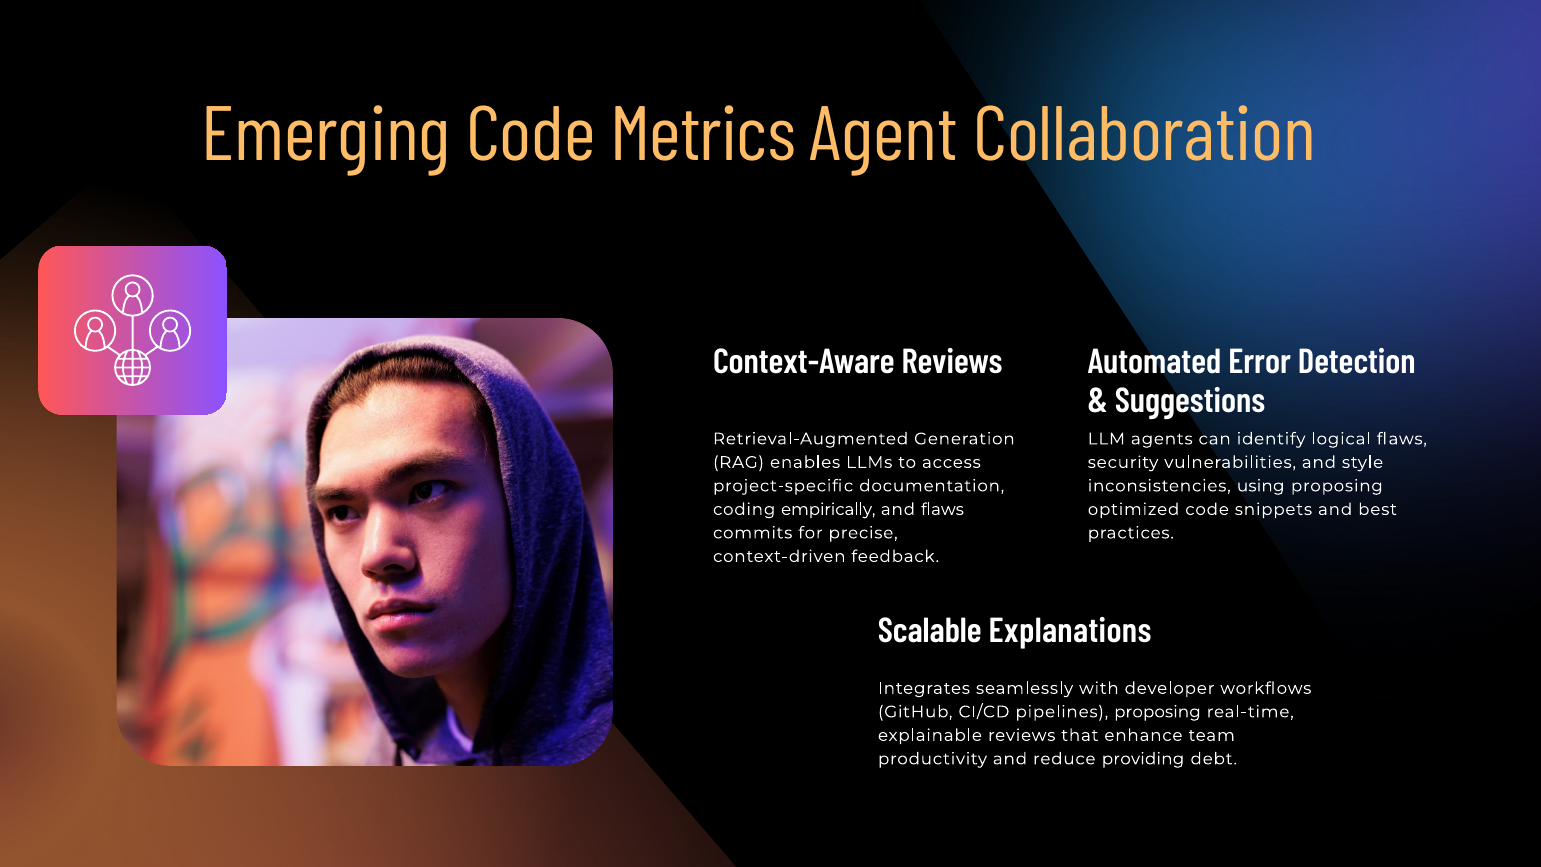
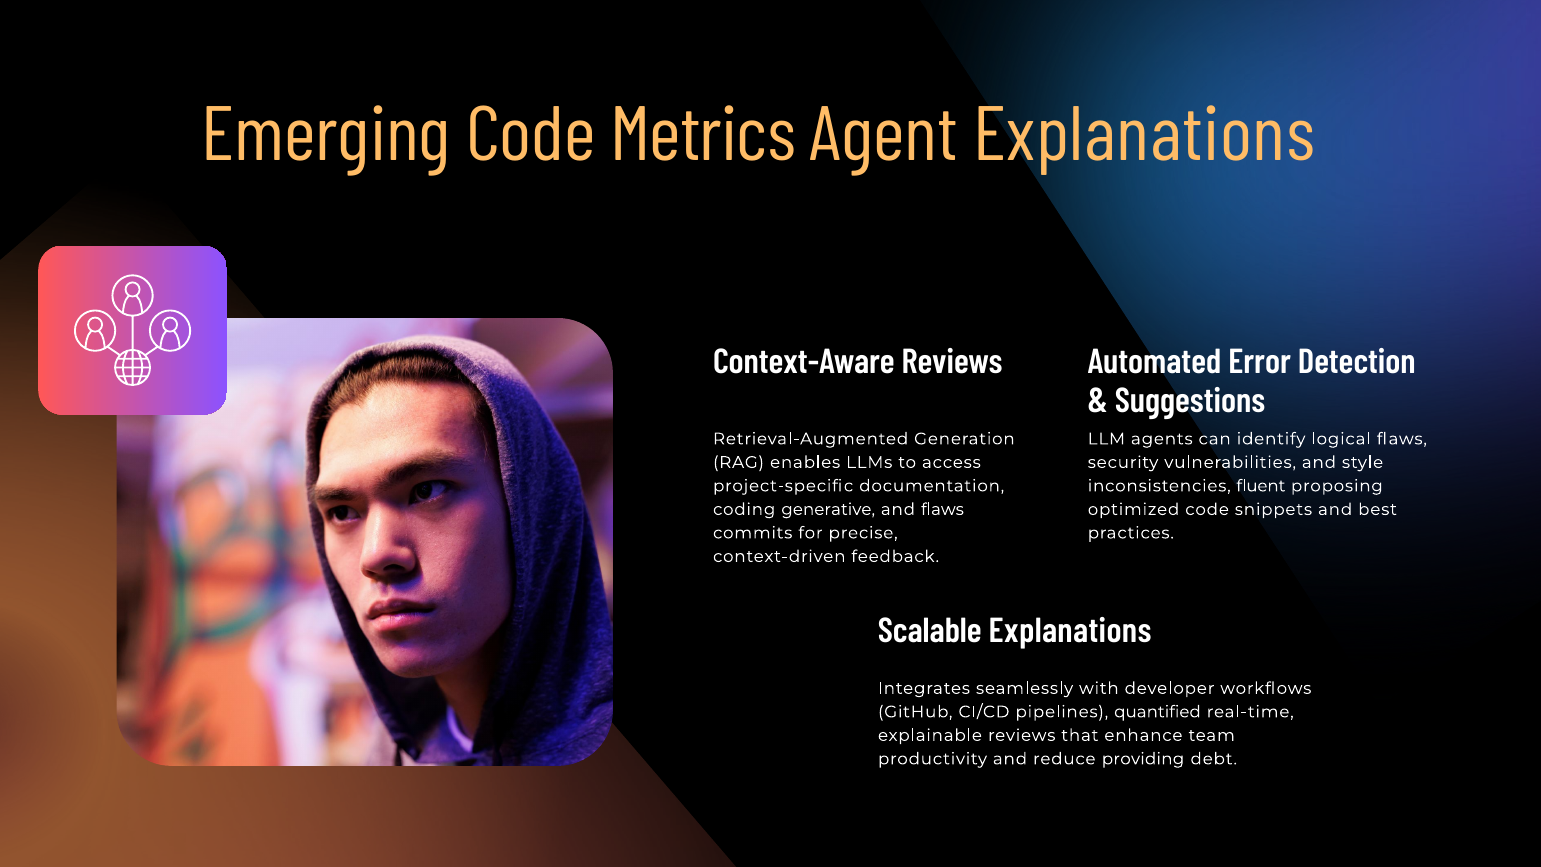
Agent Collaboration: Collaboration -> Explanations (1144, 135)
using: using -> fluent (1261, 486)
empirically: empirically -> generative (828, 509)
pipelines proposing: proposing -> quantified (1157, 712)
